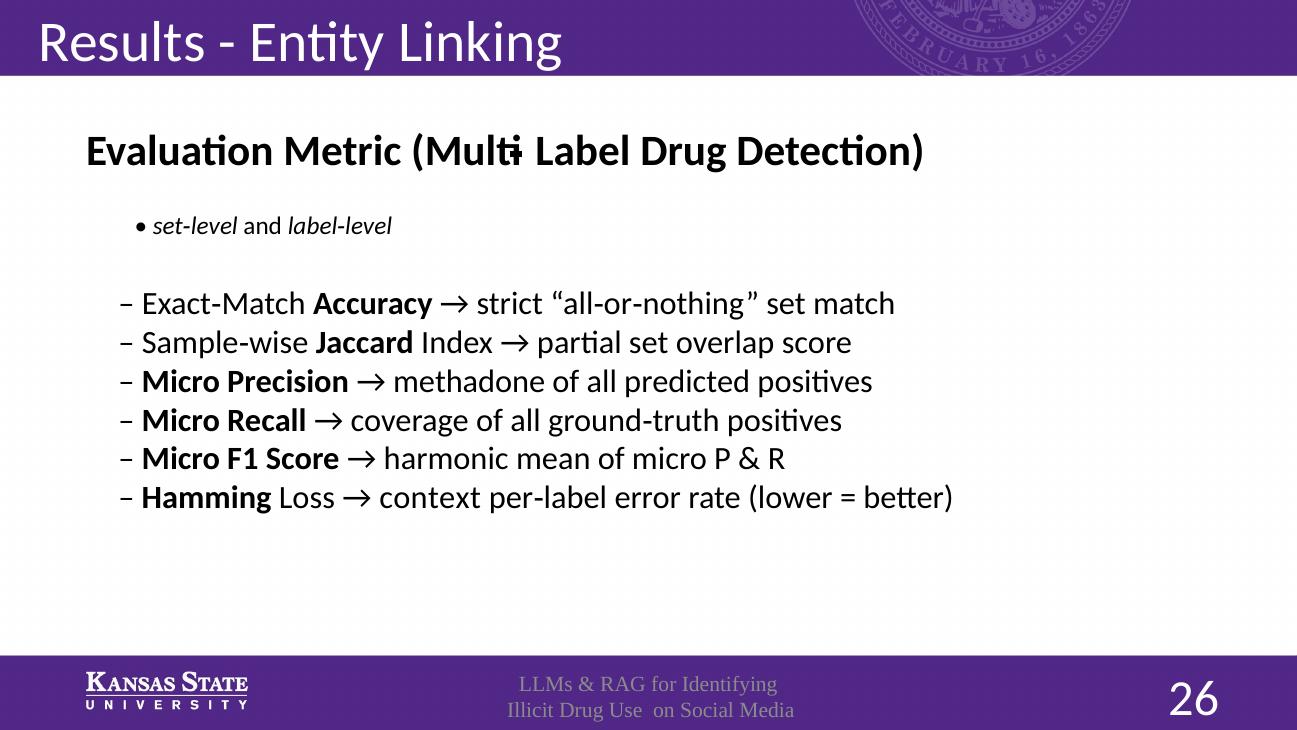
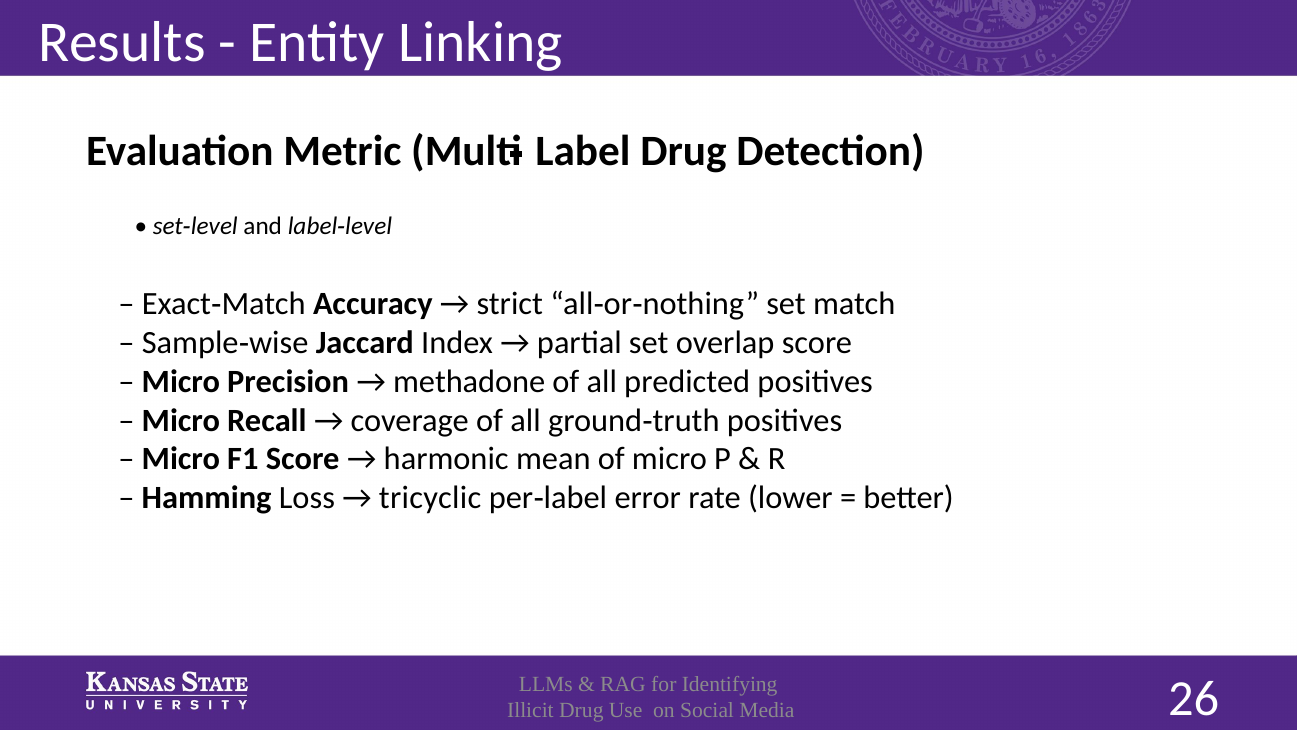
context: context -> tricyclic (430, 498)
